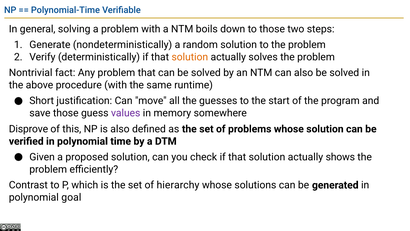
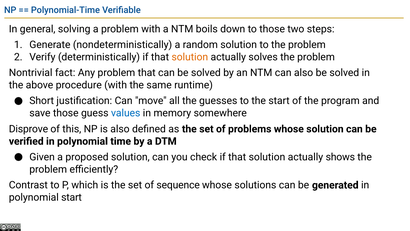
values colour: purple -> blue (126, 113)
hierarchy: hierarchy -> sequence (178, 185)
polynomial goal: goal -> start (71, 197)
